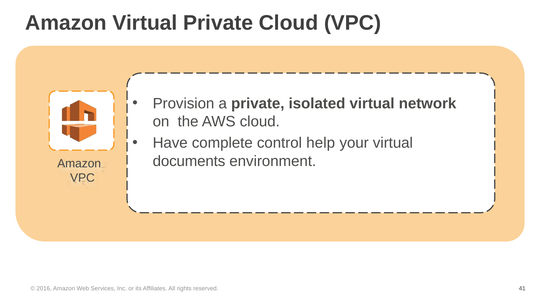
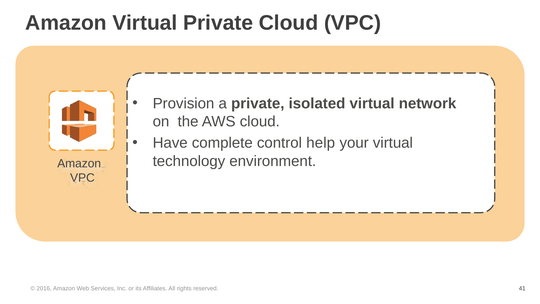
documents: documents -> technology (189, 161)
